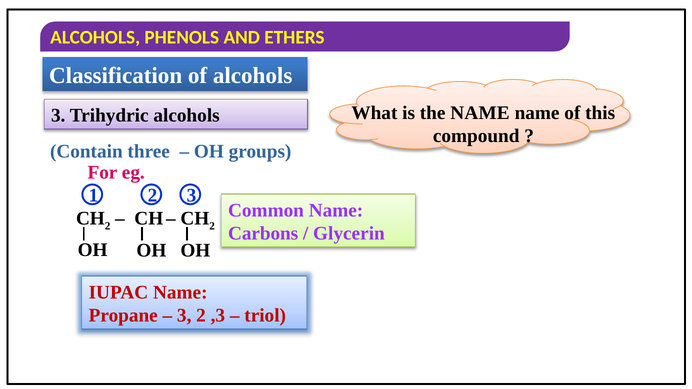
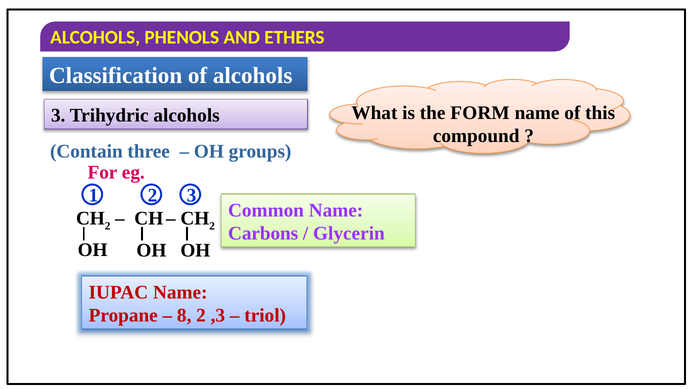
the NAME: NAME -> FORM (480, 113)
3: 3 -> 8 (184, 316)
